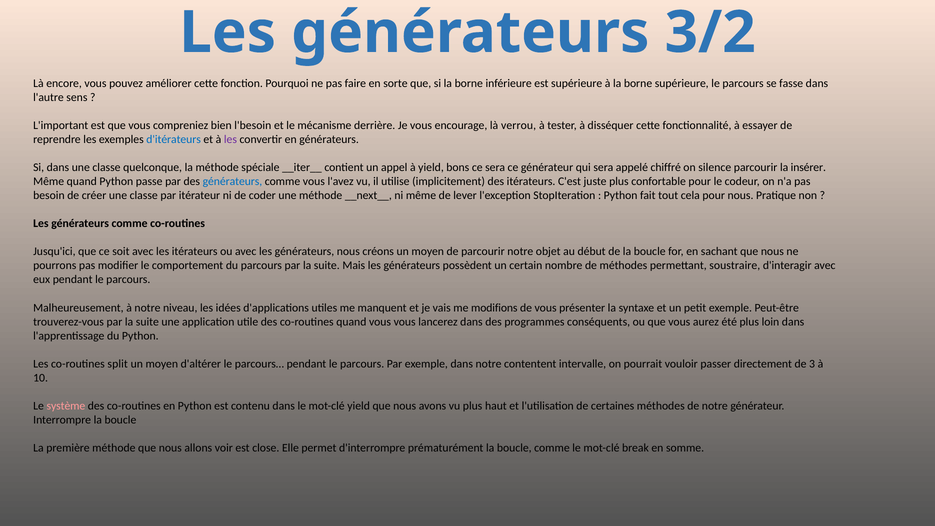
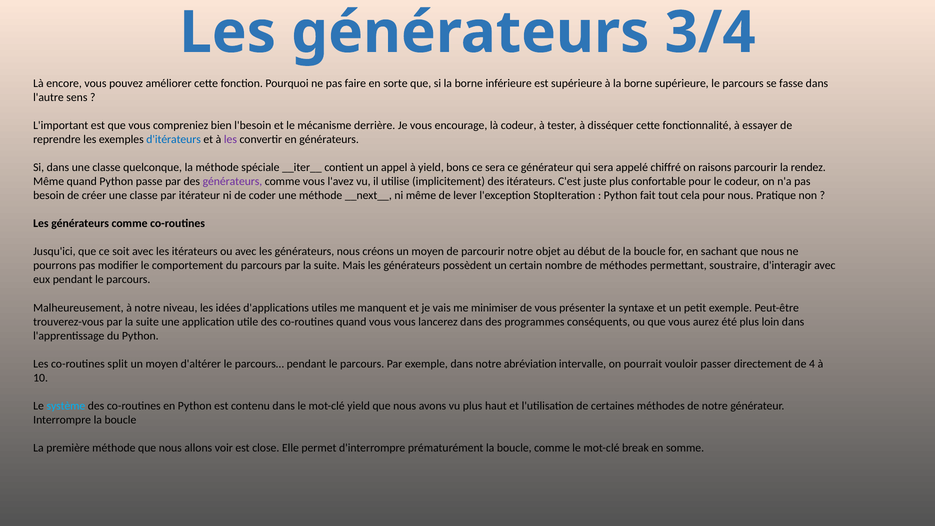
3/2: 3/2 -> 3/4 (710, 33)
là verrou: verrou -> codeur (519, 125)
silence: silence -> raisons (715, 167)
insérer: insérer -> rendez (808, 167)
générateurs colour: blue -> purple (232, 181)
modifions: modifions -> minimiser (494, 308)
contentent: contentent -> abréviation (530, 364)
3: 3 -> 4 (812, 364)
système colour: pink -> light blue (66, 406)
